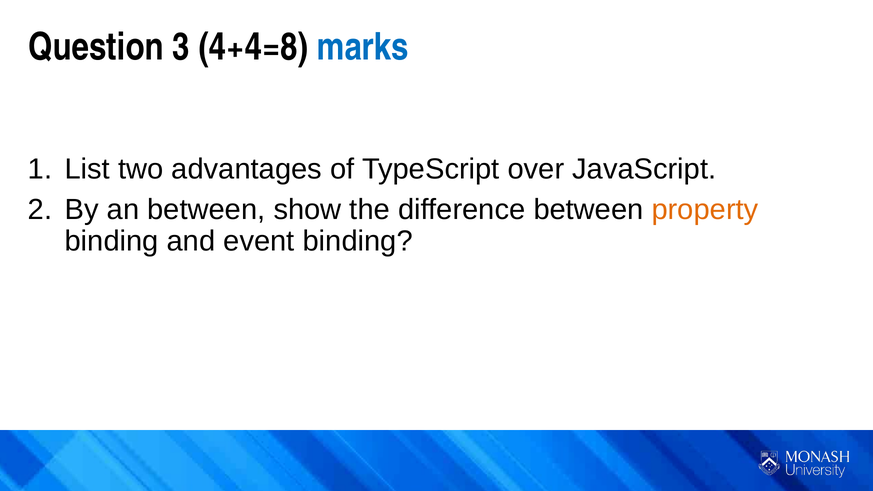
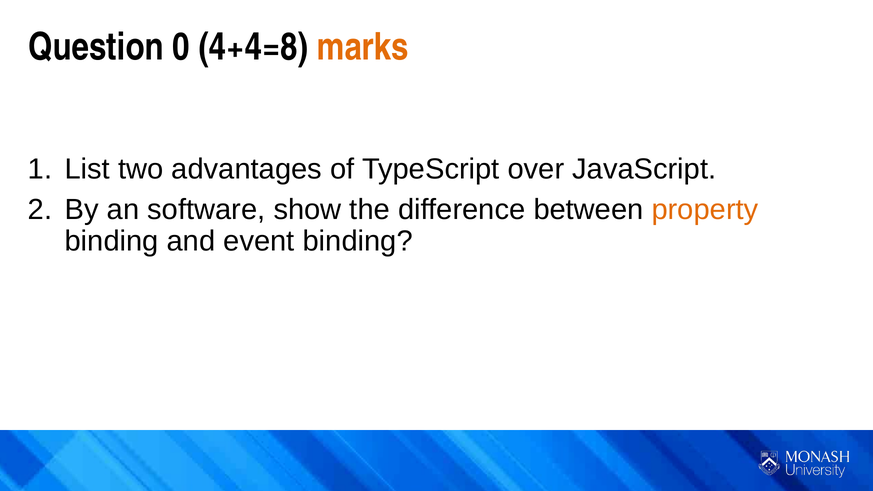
3: 3 -> 0 (181, 47)
marks colour: blue -> orange (363, 47)
an between: between -> software (206, 210)
